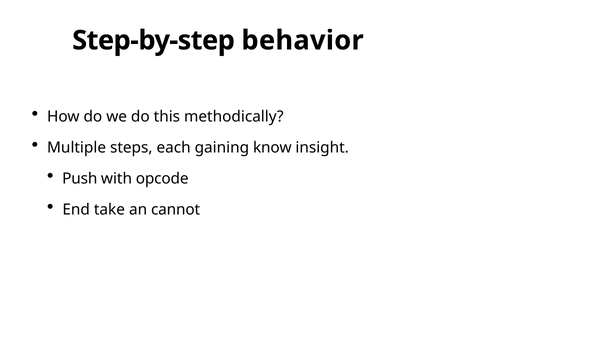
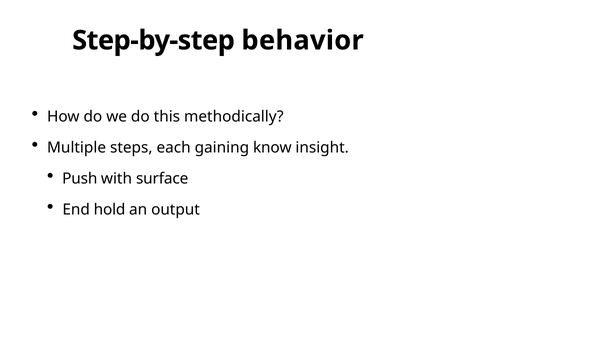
opcode: opcode -> surface (162, 179)
take: take -> hold (110, 210)
cannot: cannot -> output (175, 210)
